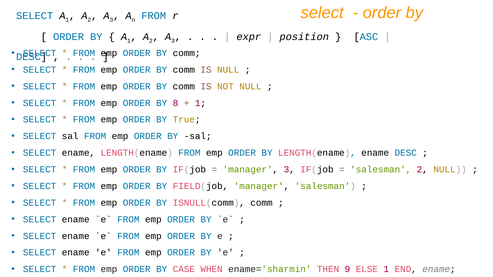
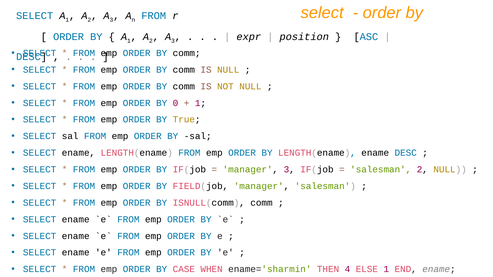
8: 8 -> 0 (176, 103)
9: 9 -> 4 (347, 269)
